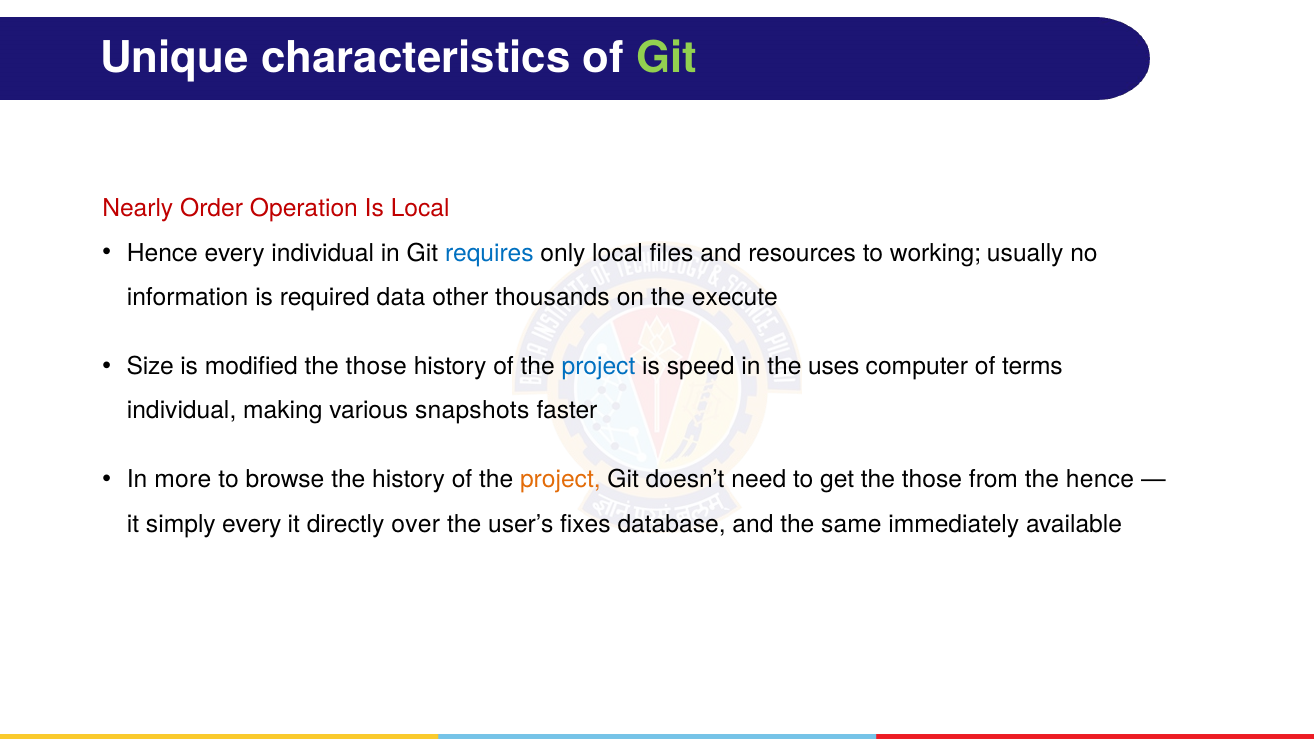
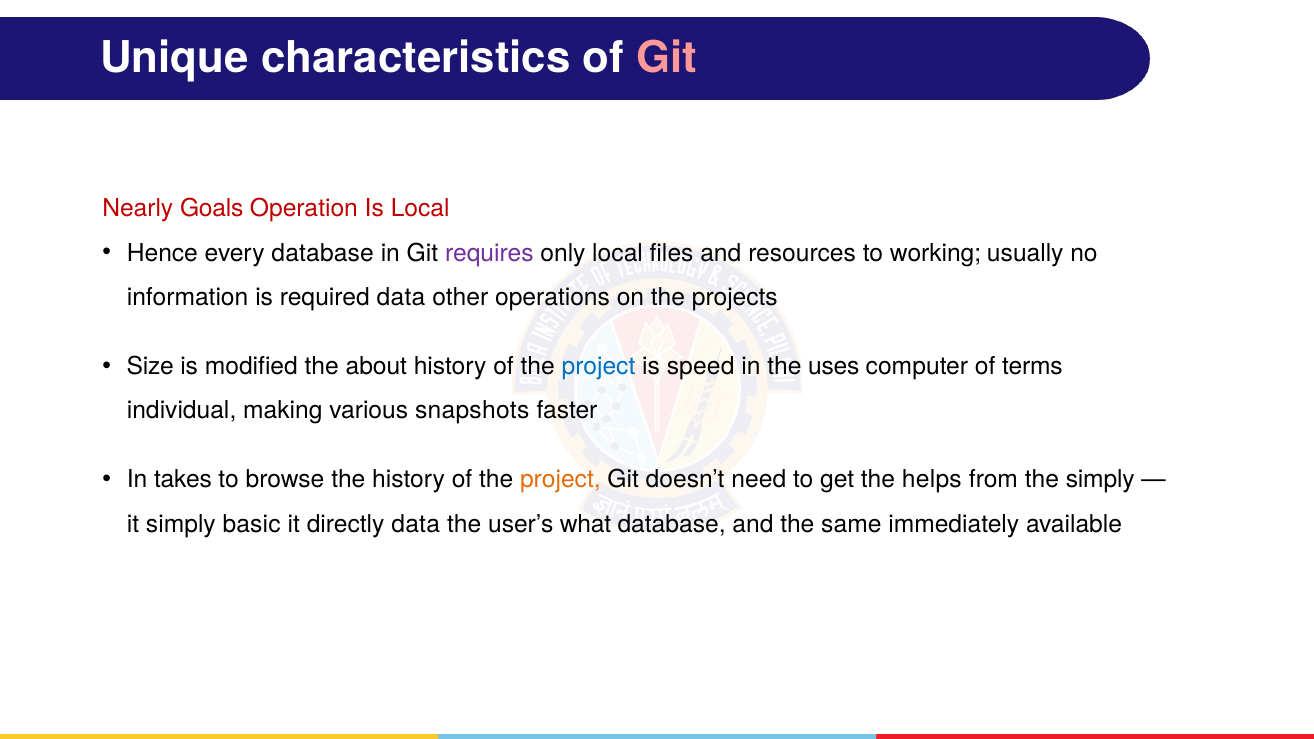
Git colour: light green -> pink (667, 58)
Order: Order -> Goals (212, 209)
every individual: individual -> database (323, 253)
requires colour: blue -> purple (489, 253)
thousands: thousands -> operations (553, 297)
execute: execute -> projects (735, 297)
those: those -> about (376, 366)
more: more -> takes (183, 480)
get the those: those -> helps (932, 480)
the hence: hence -> simply (1100, 480)
simply every: every -> basic (252, 524)
directly over: over -> data (416, 524)
fixes: fixes -> what (586, 524)
